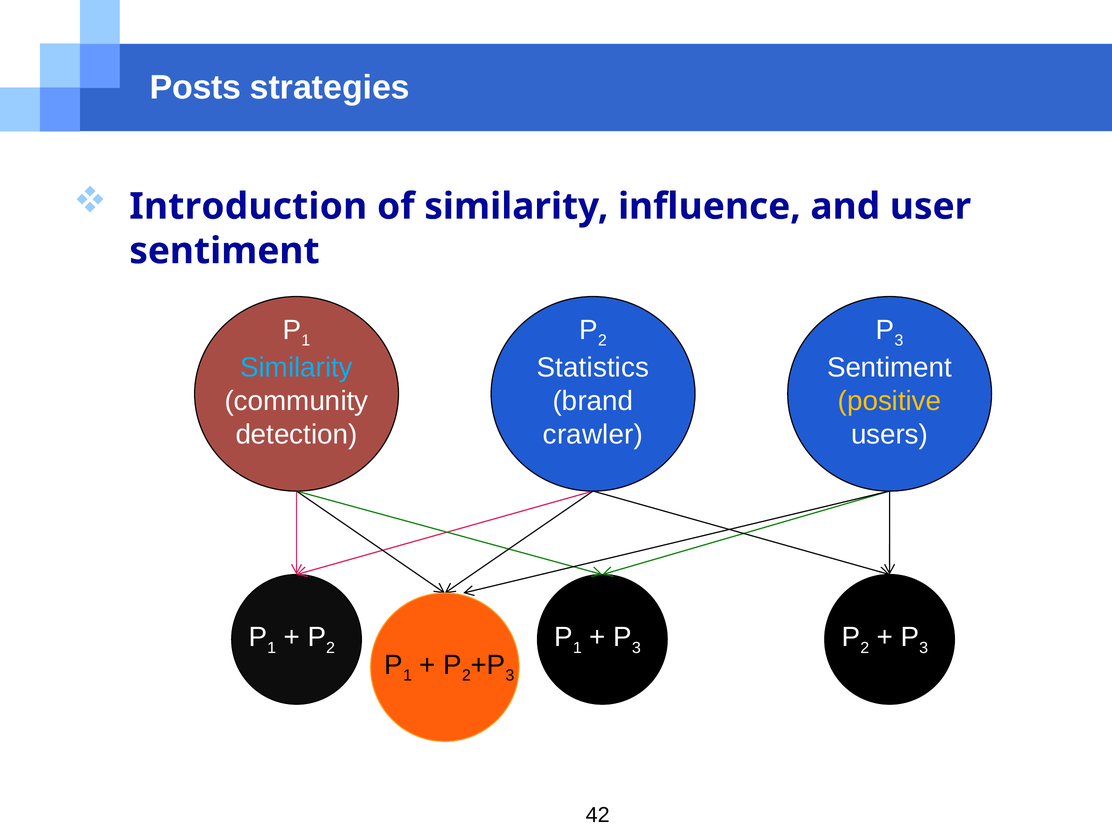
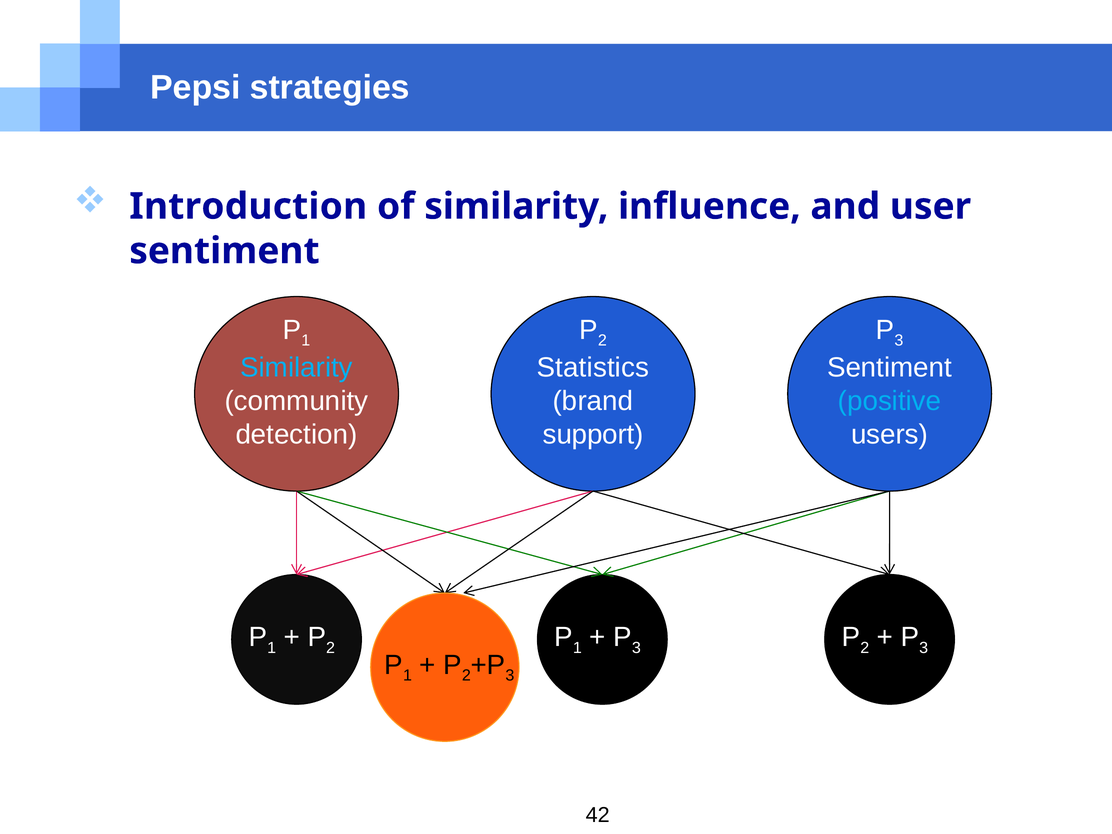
Posts: Posts -> Pepsi (195, 88)
positive colour: yellow -> light blue (890, 401)
crawler: crawler -> support (593, 434)
